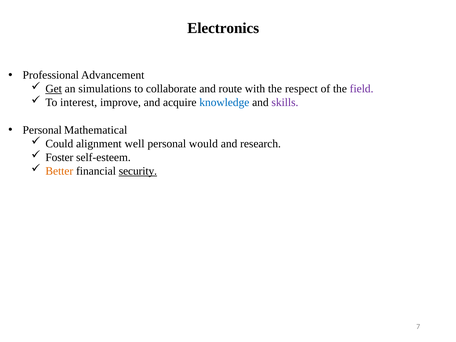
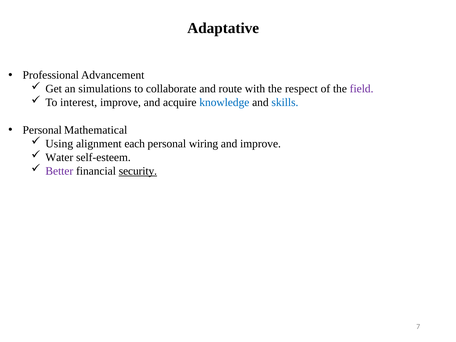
Electronics: Electronics -> Adaptative (223, 28)
Get underline: present -> none (54, 89)
skills colour: purple -> blue (285, 103)
Could: Could -> Using (59, 144)
well: well -> each (135, 144)
would: would -> wiring (204, 144)
and research: research -> improve (261, 144)
Foster: Foster -> Water (59, 157)
Better colour: orange -> purple (59, 171)
